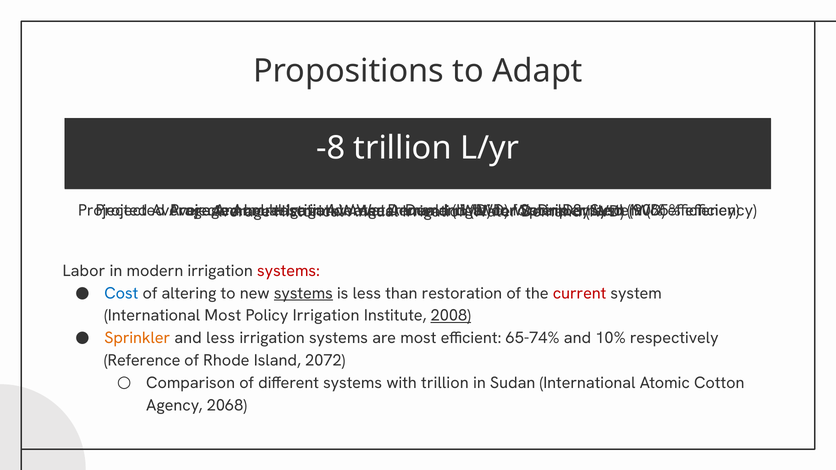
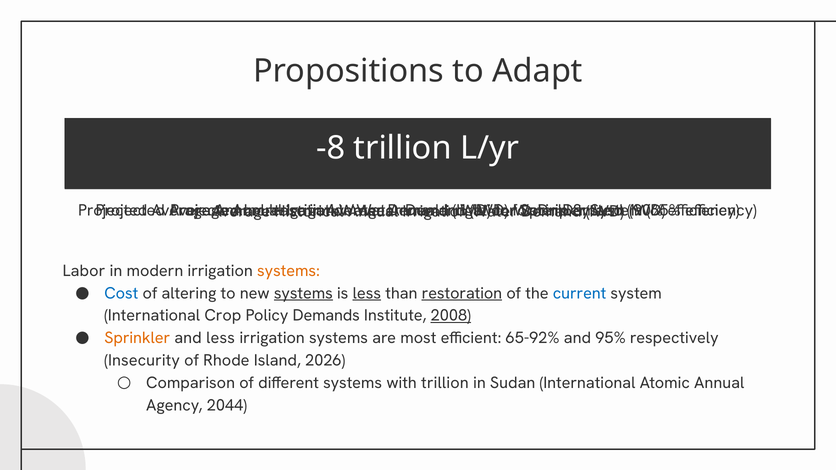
systems colour: red -> orange (289, 271)
less underline: none -> present (367, 293)
restoration underline: none -> present (462, 293)
current colour: red -> blue (580, 293)
International Most: Most -> Crop (223, 316)
Policy Irrigation: Irrigation -> Demands (326, 316)
65-74%: 65-74% -> 65-92% (533, 338)
10%: 10% -> 95% (611, 338)
Reference: Reference -> Insecurity (142, 361)
2072: 2072 -> 2026 (325, 361)
Atomic Cotton: Cotton -> Annual (719, 383)
2068: 2068 -> 2044 (227, 405)
